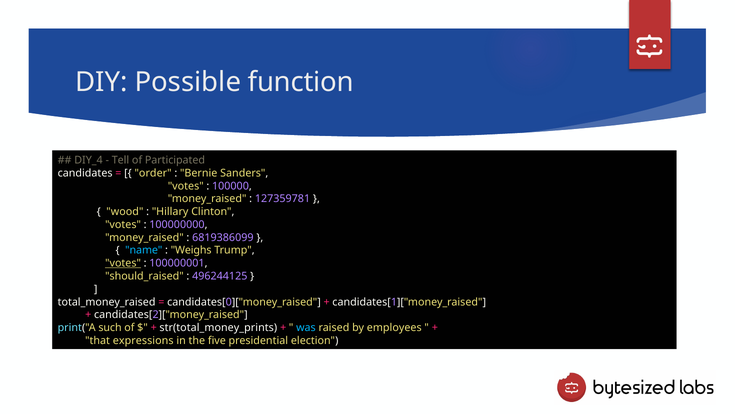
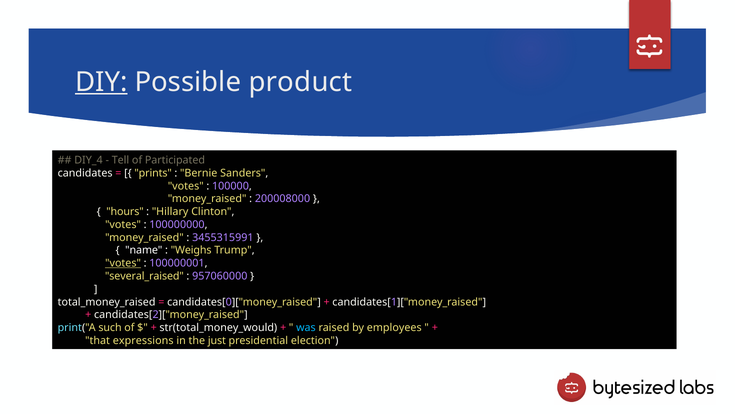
DIY underline: none -> present (101, 82)
function: function -> product (301, 82)
order: order -> prints (153, 173)
127359781: 127359781 -> 200008000 (283, 199)
wood: wood -> hours (125, 211)
6819386099: 6819386099 -> 3455315991 (223, 237)
name colour: light blue -> white (144, 250)
should_raised: should_raised -> several_raised (144, 276)
496244125: 496244125 -> 957060000 (220, 276)
str(total_money_prints: str(total_money_prints -> str(total_money_would (218, 327)
five: five -> just (217, 340)
